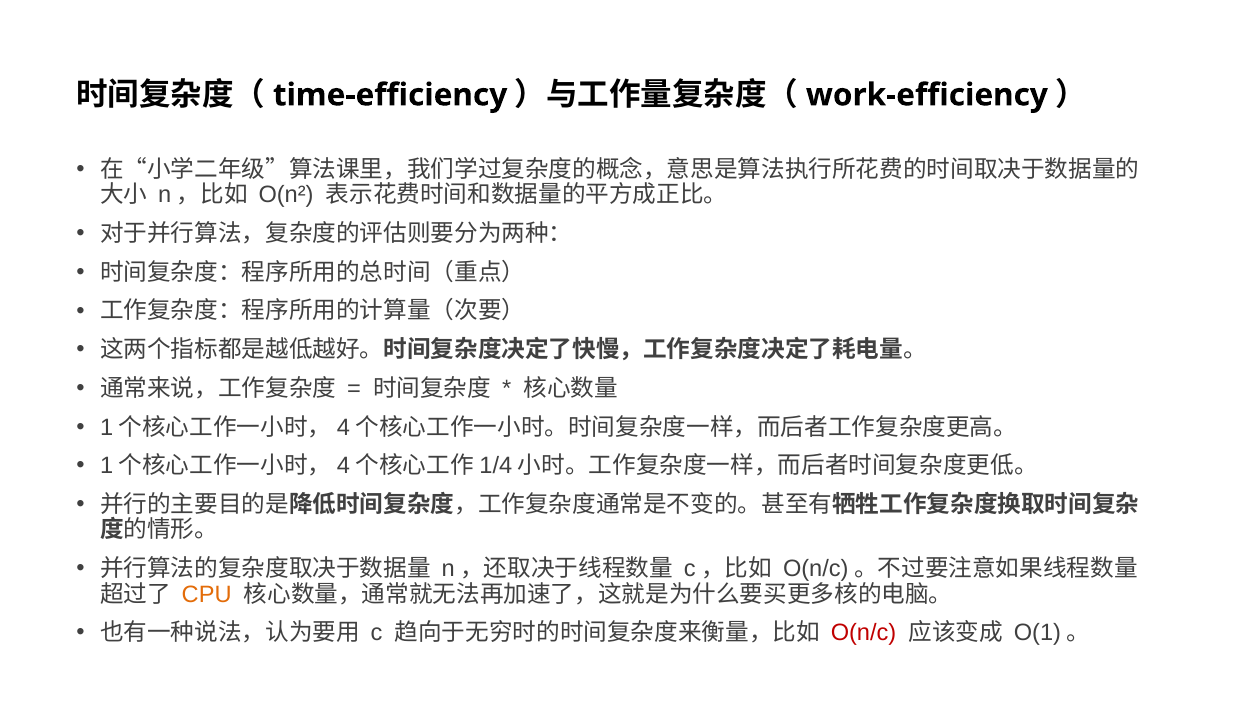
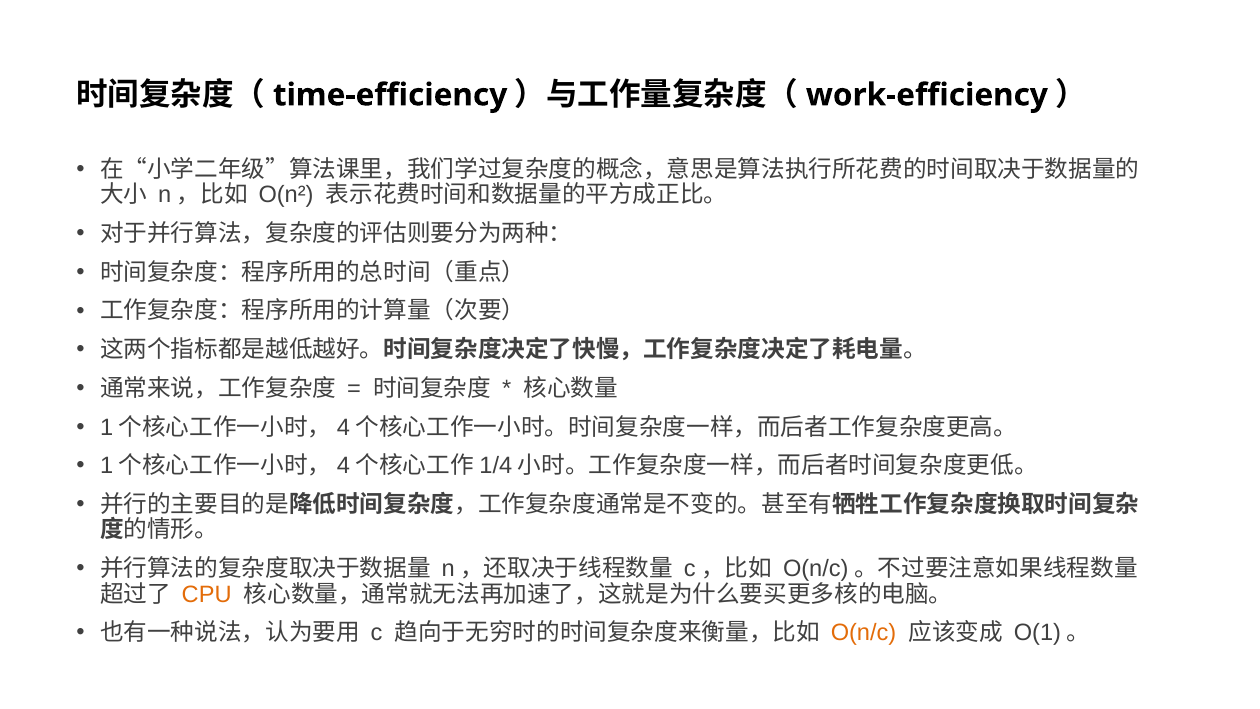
O(n/c colour: red -> orange (864, 633)
